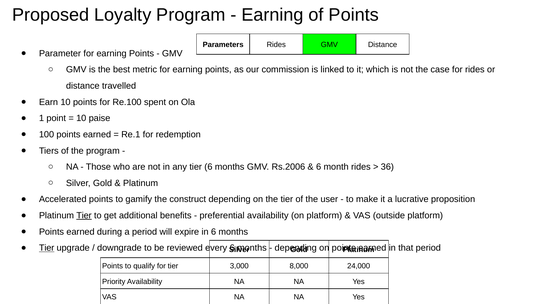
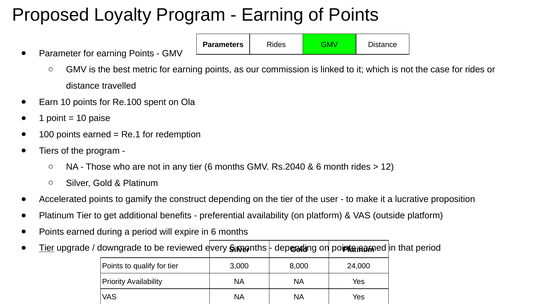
Rs.2006: Rs.2006 -> Rs.2040 (288, 167)
36: 36 -> 12 (387, 167)
Tier underline: present -> none (84, 216)
